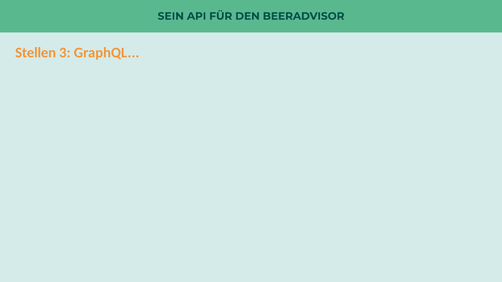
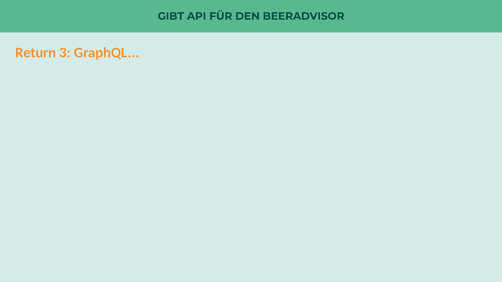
SEIN: SEIN -> GIBT (171, 16)
Stellen: Stellen -> Return (36, 53)
